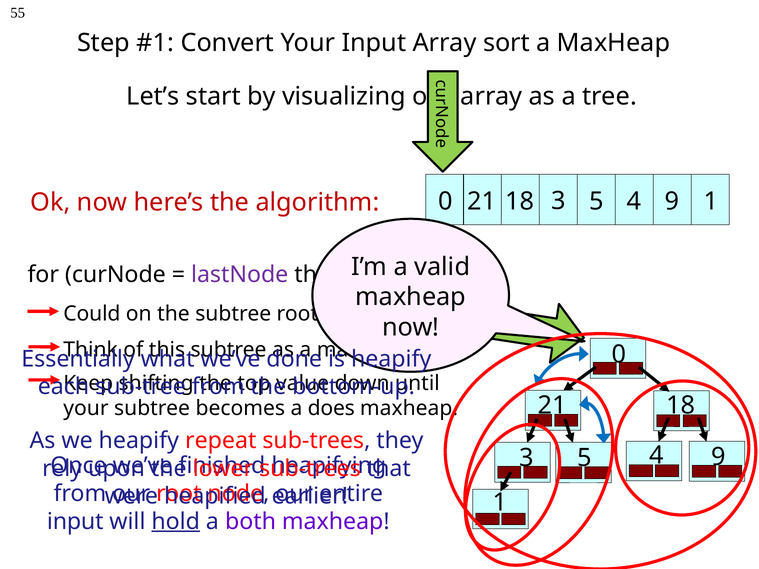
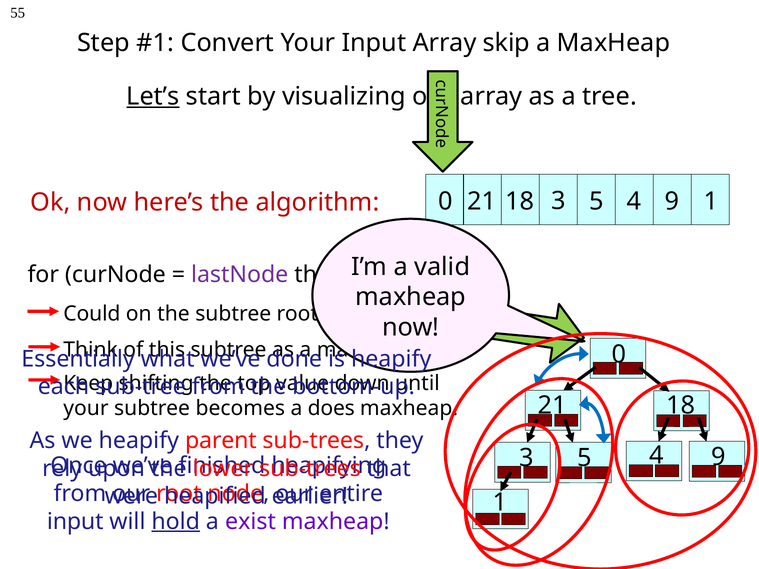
sort: sort -> skip (506, 43)
Let’s underline: none -> present (153, 96)
repeat: repeat -> parent (221, 441)
both: both -> exist (251, 522)
